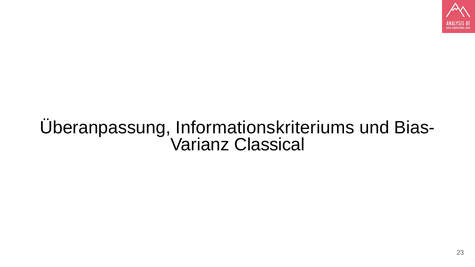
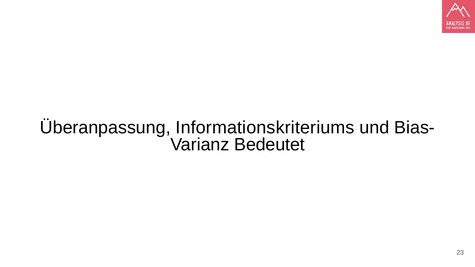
Classical: Classical -> Bedeutet (270, 145)
